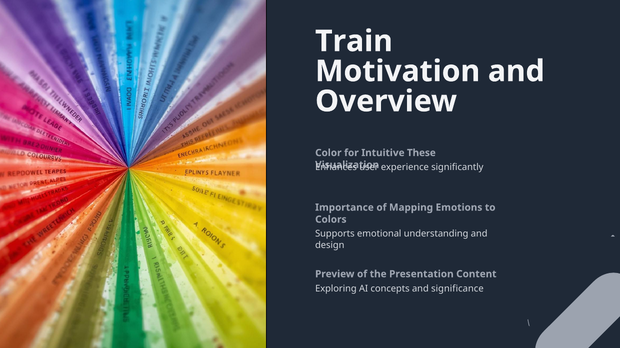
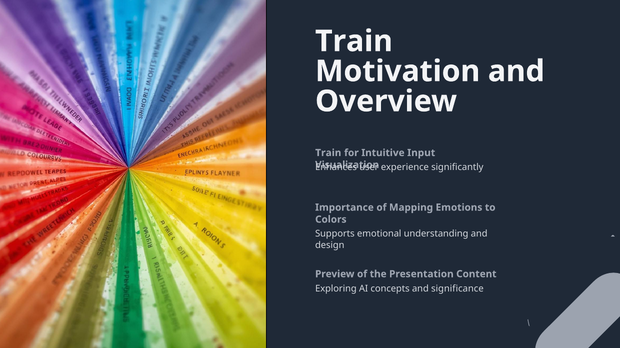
Color: Color -> Train (328, 153)
These: These -> Input (421, 153)
